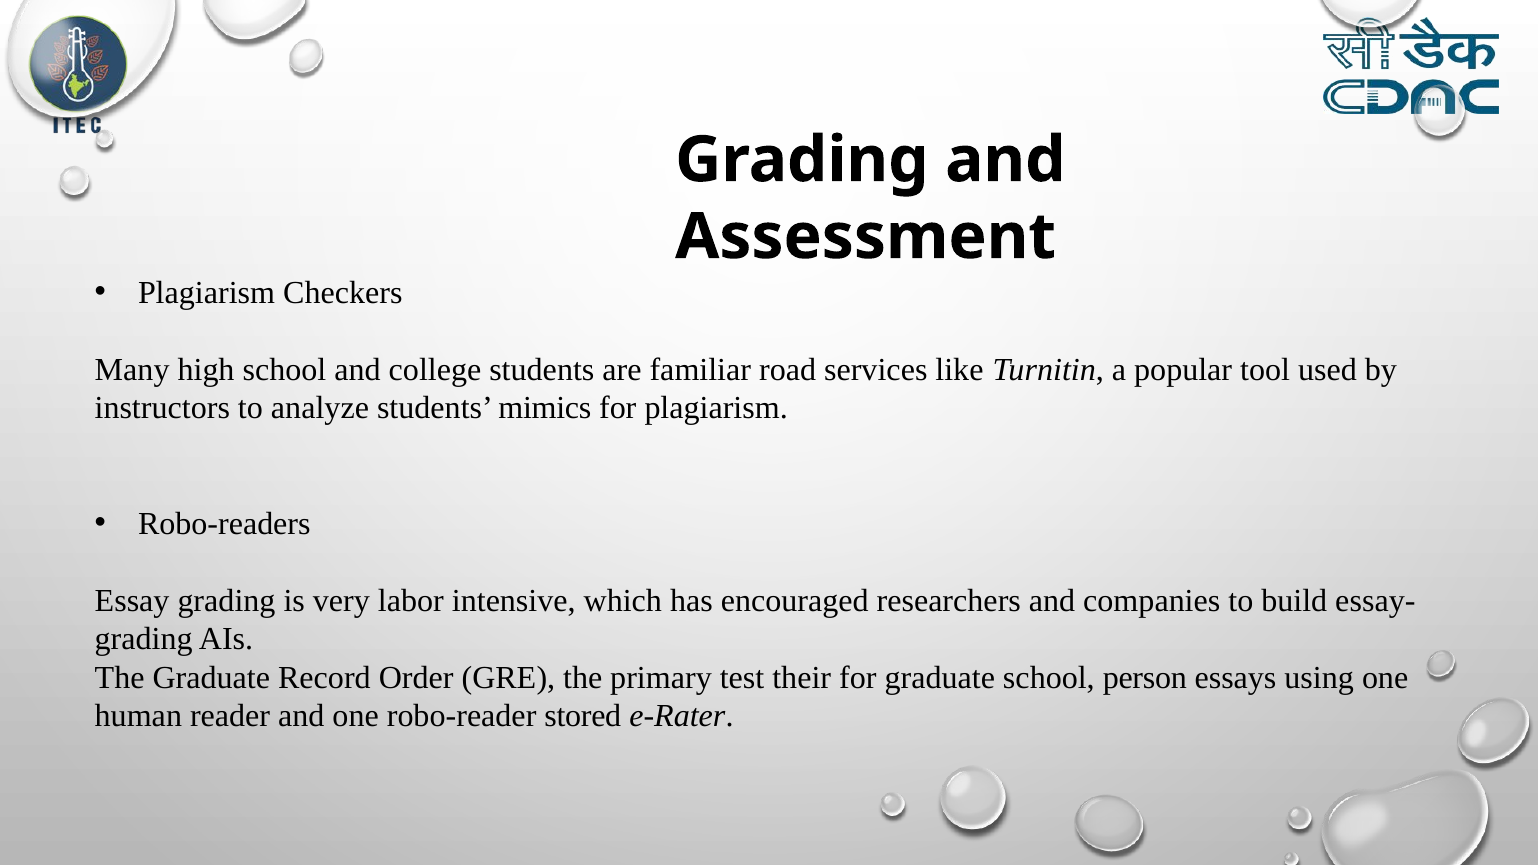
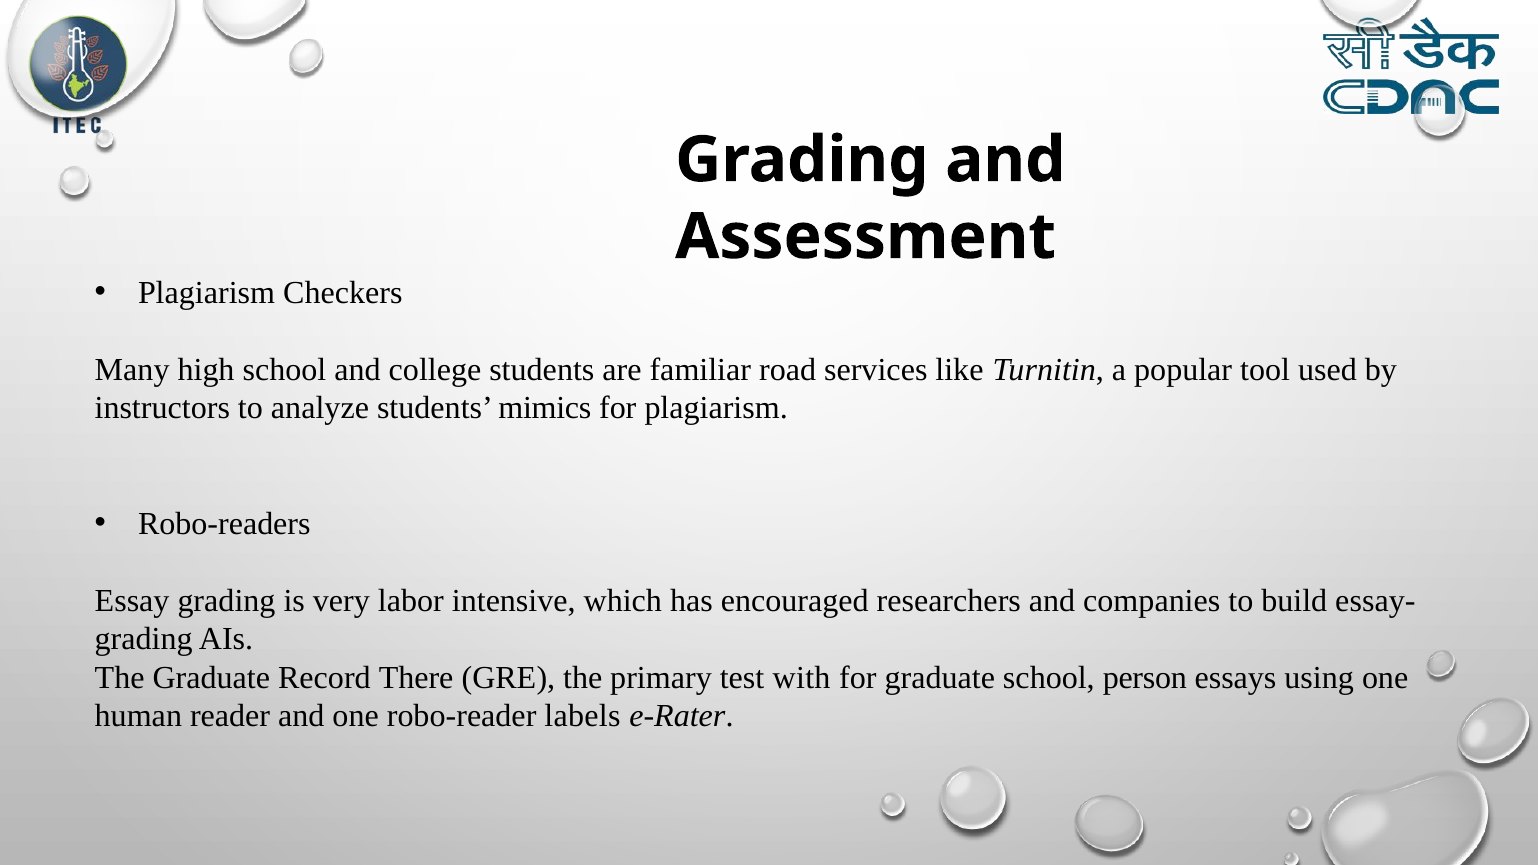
Order: Order -> There (416, 678)
their: their -> with (802, 678)
stored: stored -> labels (583, 716)
